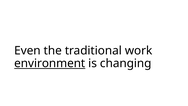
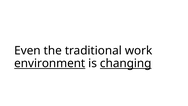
changing underline: none -> present (126, 63)
